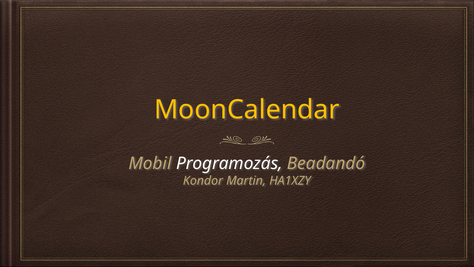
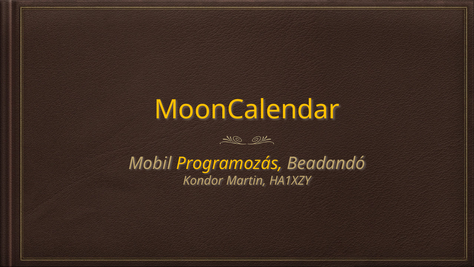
Programozás colour: white -> yellow (229, 163)
